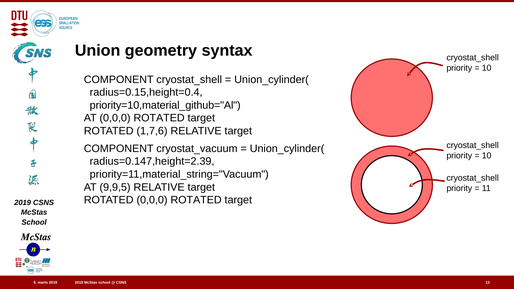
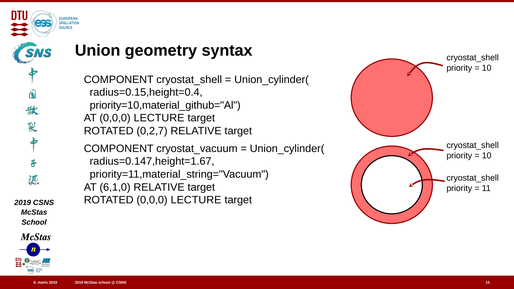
AT 0,0,0 ROTATED: ROTATED -> LECTURE (159, 118)
1,7,6: 1,7,6 -> 0,2,7 (152, 131)
radius=0.147,height=2.39: radius=0.147,height=2.39 -> radius=0.147,height=1.67 (152, 162)
9,9,5: 9,9,5 -> 6,1,0 (115, 187)
ROTATED 0,0,0 ROTATED: ROTATED -> LECTURE (196, 200)
